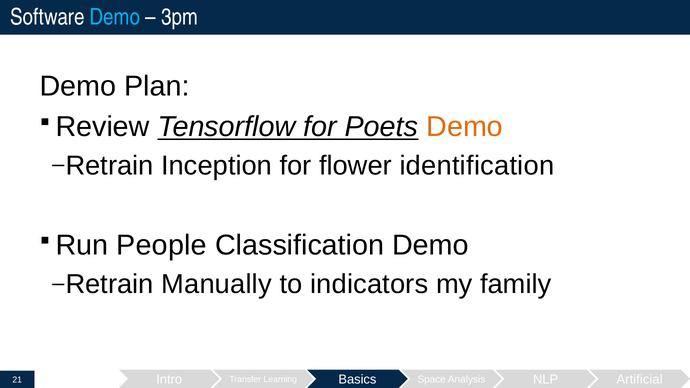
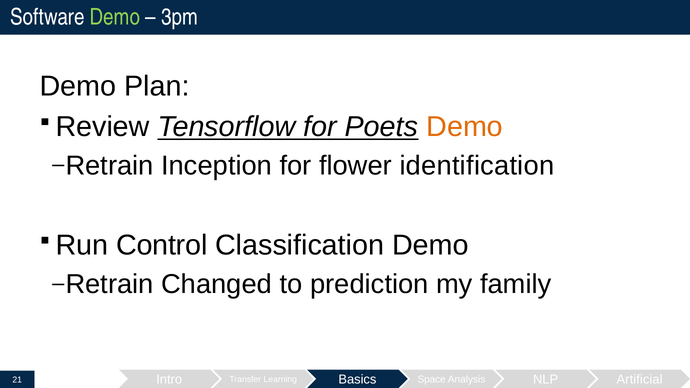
Demo colour: light blue -> light green (115, 17)
People: People -> Control (162, 245)
Manually: Manually -> Changed (217, 284)
indicators: indicators -> prediction (369, 284)
